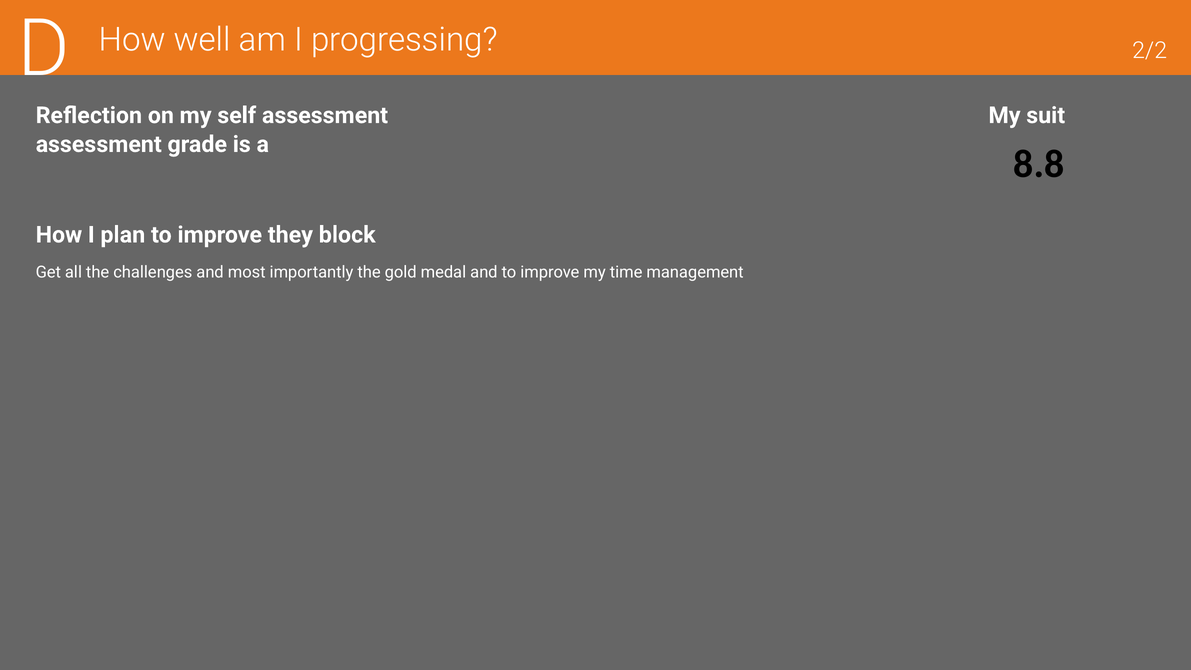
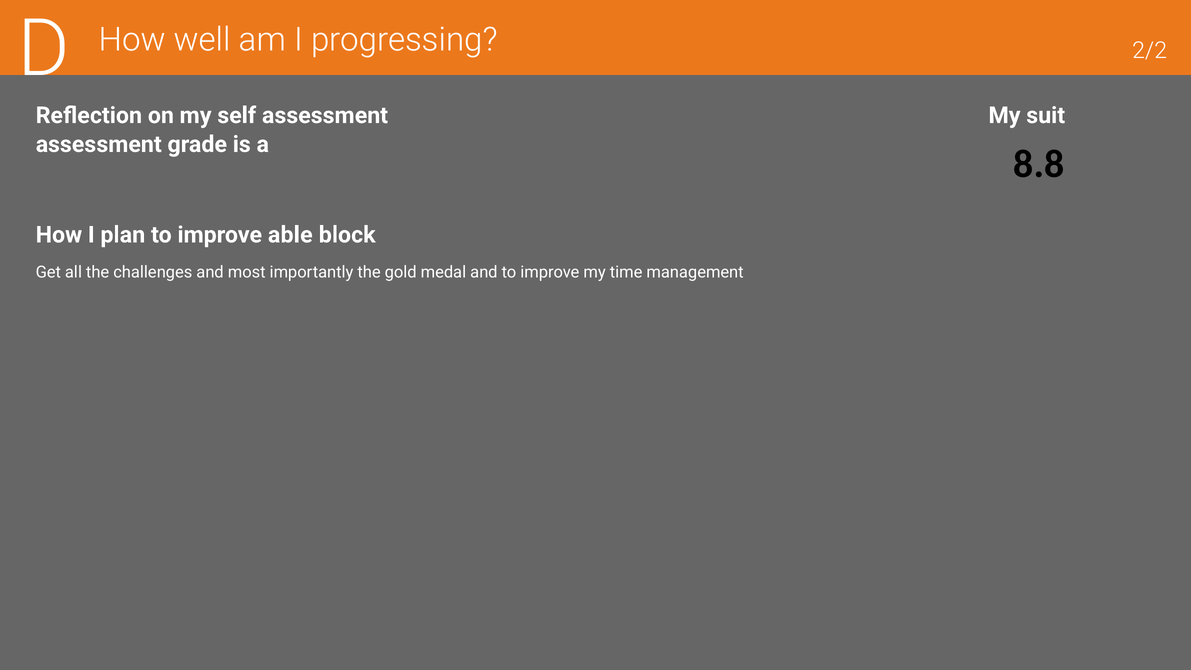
they: they -> able (290, 235)
